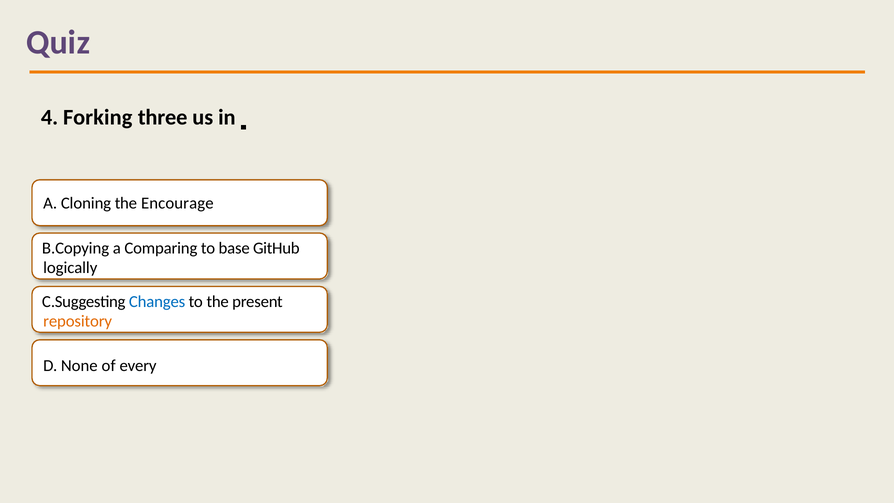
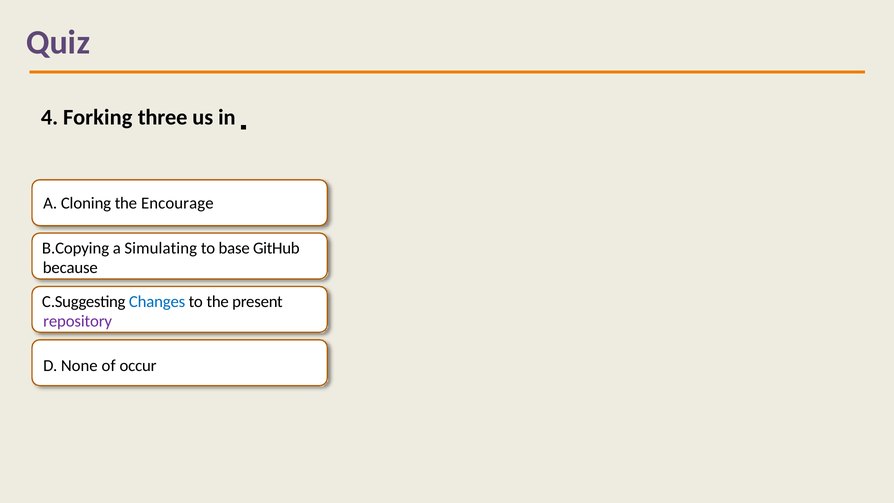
Comparing: Comparing -> Simulating (161, 248)
logically: logically -> because (70, 268)
repository colour: orange -> purple (78, 321)
every: every -> occur (138, 366)
